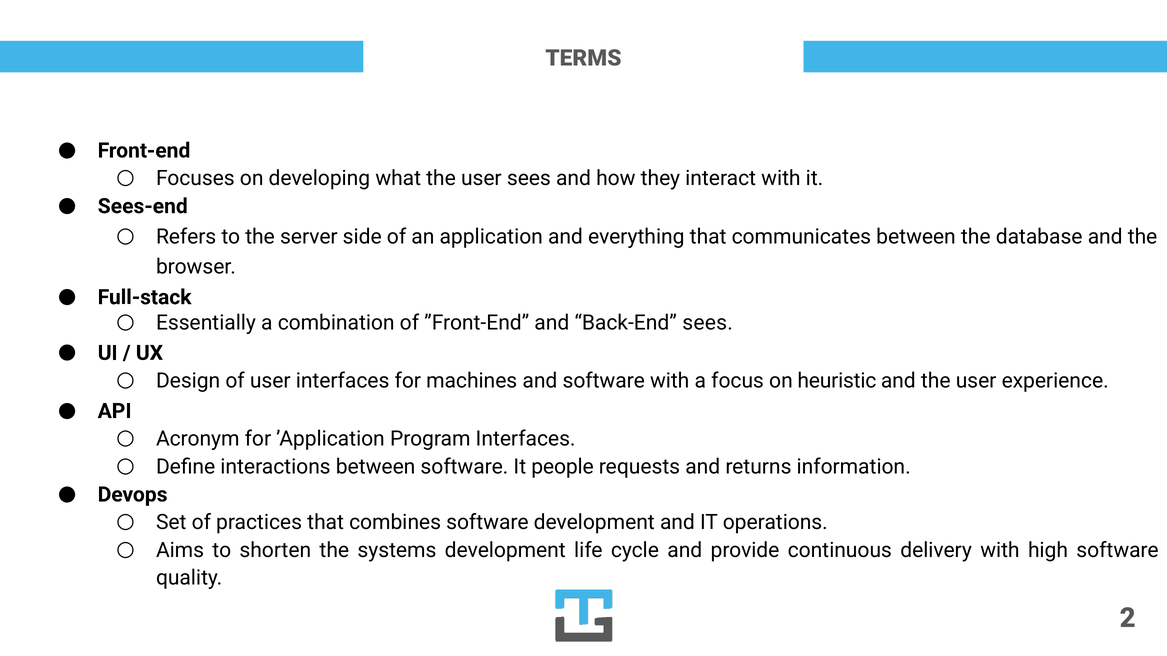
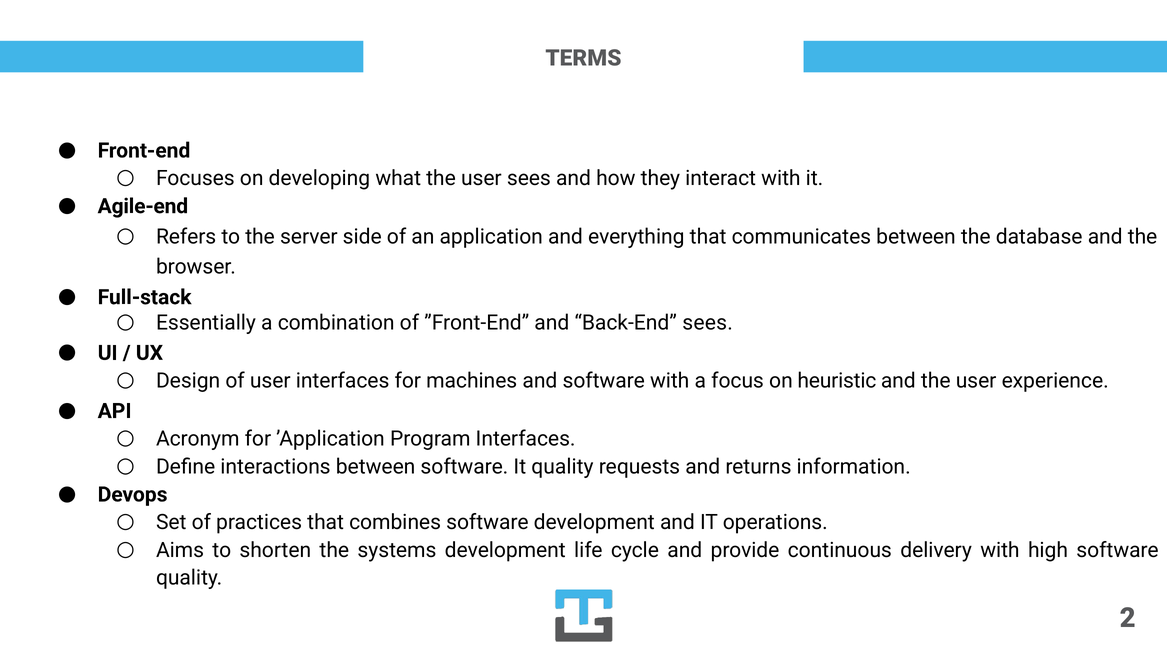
Sees-end: Sees-end -> Agile-end (143, 206)
It people: people -> quality (562, 467)
